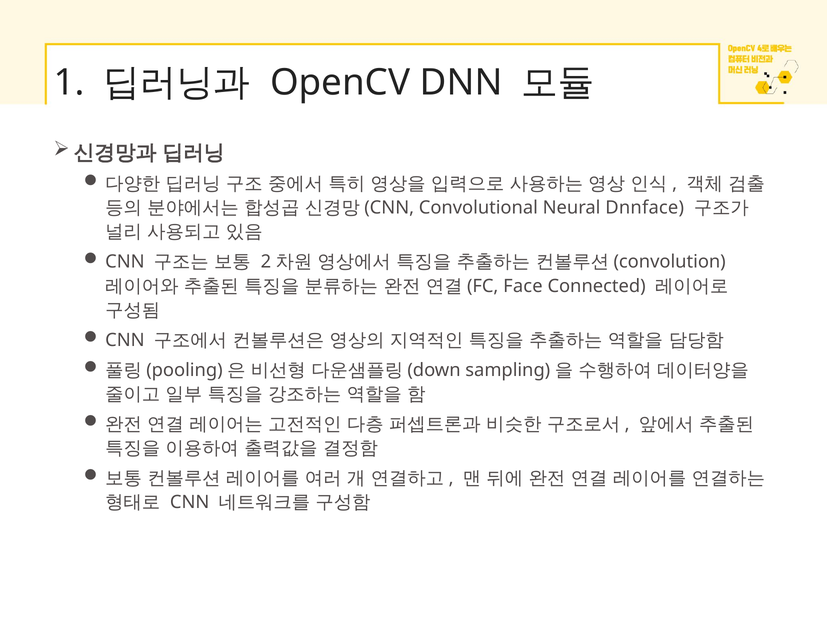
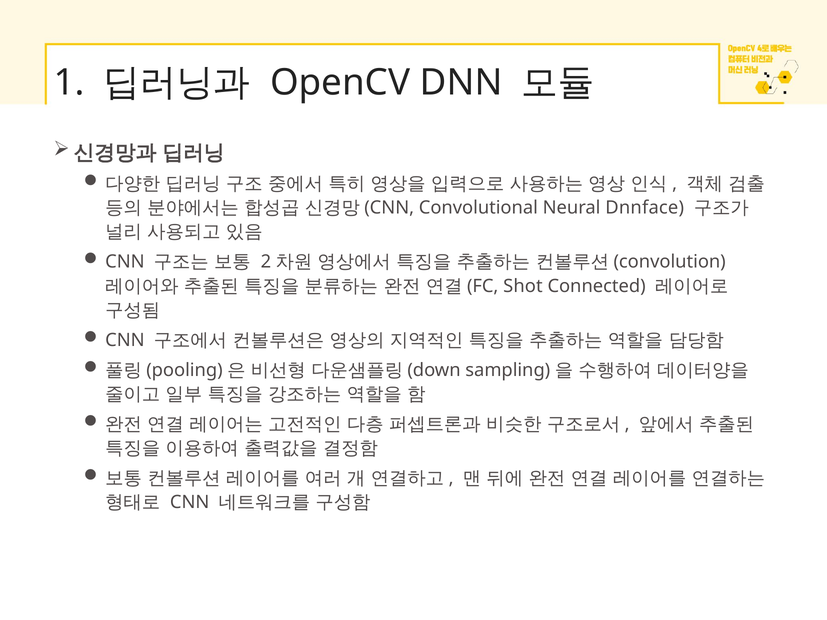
Face: Face -> Shot (523, 286)
